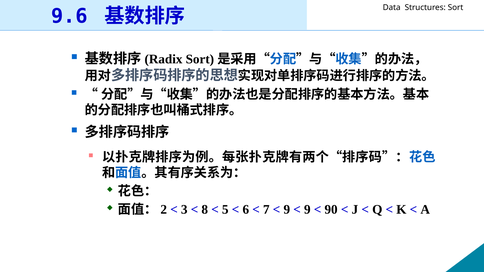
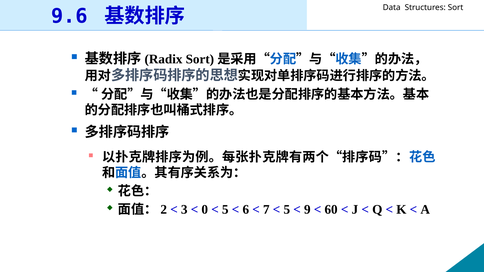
8: 8 -> 0 (205, 210)
9: 9 -> 5 (287, 210)
90: 90 -> 60 (331, 210)
